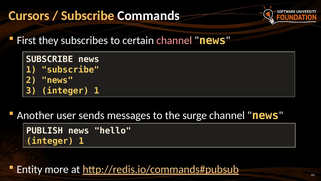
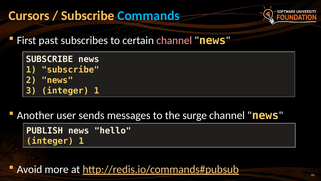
Commands colour: white -> light blue (149, 16)
they: they -> past (48, 40)
Entity: Entity -> Avoid (30, 169)
